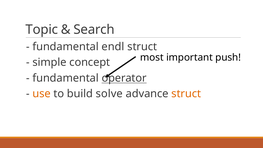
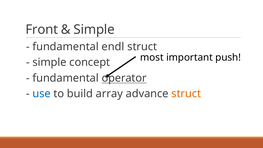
Topic: Topic -> Front (42, 29)
Search: Search -> Simple (94, 29)
use colour: orange -> blue (42, 94)
solve: solve -> array (109, 94)
